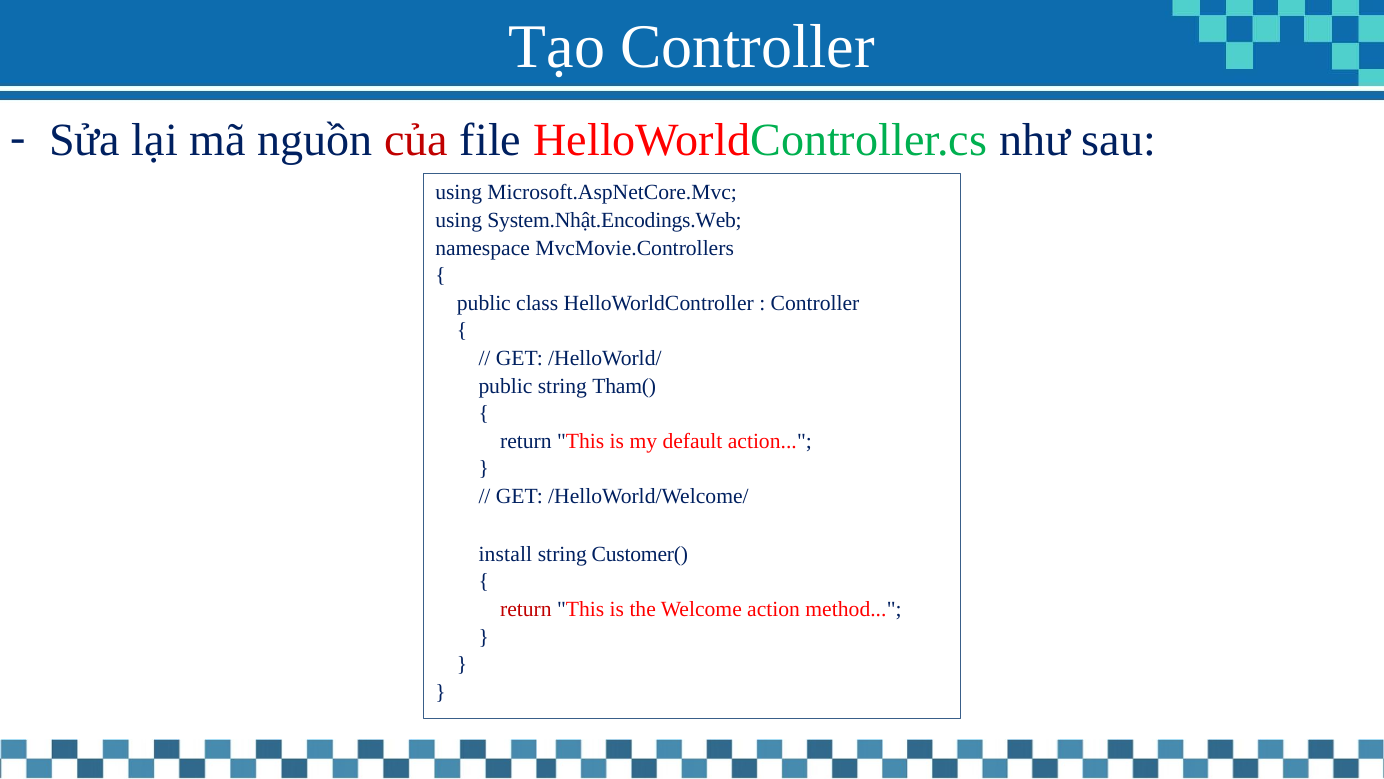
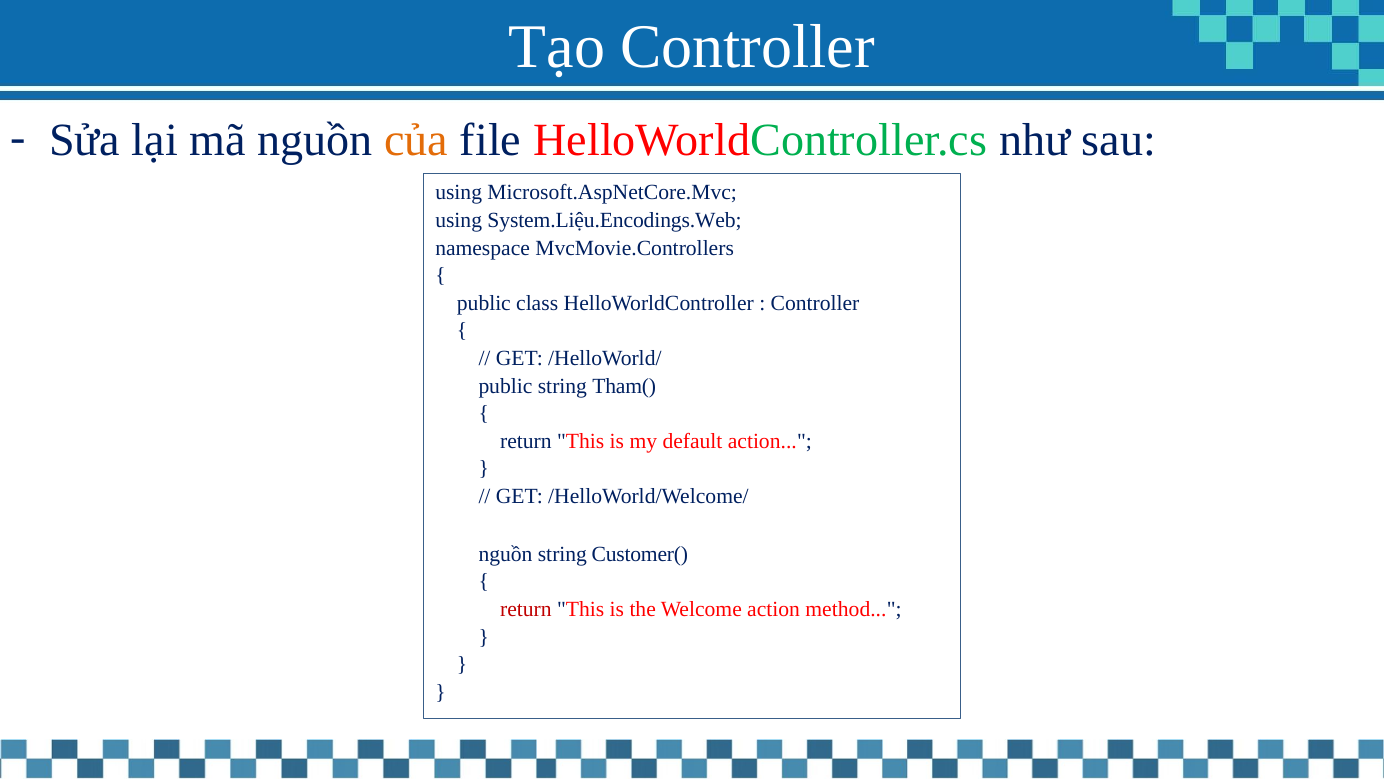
của colour: red -> orange (416, 140)
System.Nhật.Encodings.Web: System.Nhật.Encodings.Web -> System.Liệu.Encodings.Web (614, 220)
install: install -> nguồn (505, 554)
